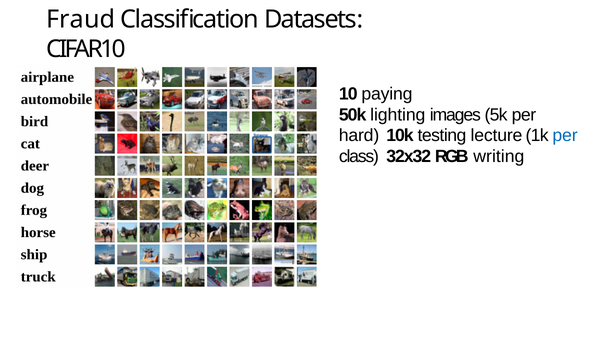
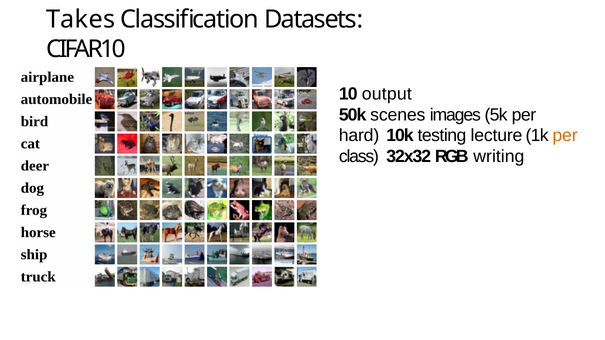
Fraud: Fraud -> Takes (81, 20)
paying: paying -> output (387, 94)
lighting: lighting -> scenes (398, 115)
per colour: blue -> orange (565, 136)
